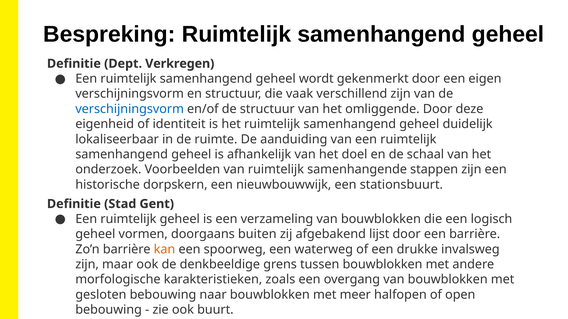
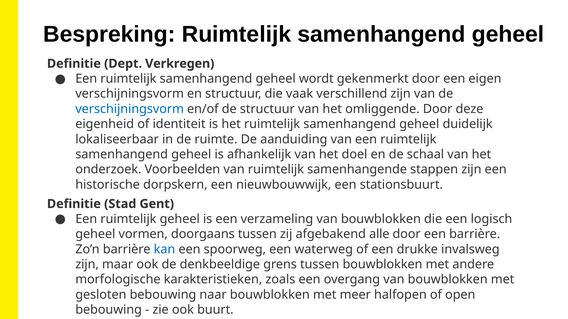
doorgaans buiten: buiten -> tussen (257, 234)
lijst: lijst -> alle (379, 234)
kan colour: orange -> blue (164, 250)
